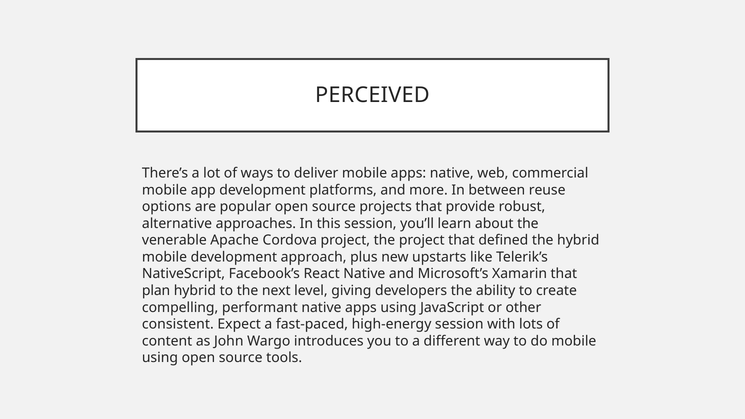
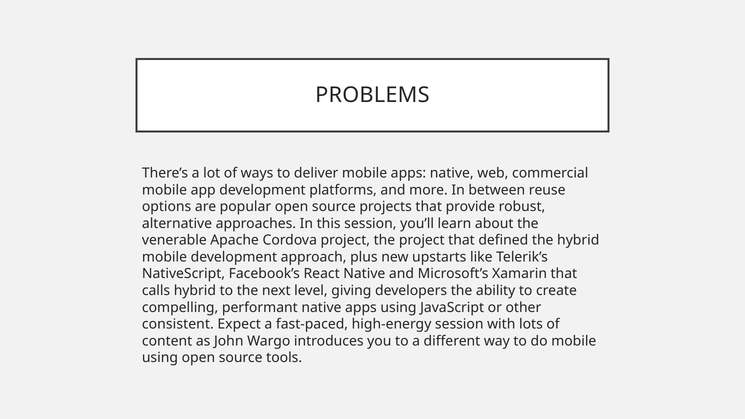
PERCEIVED: PERCEIVED -> PROBLEMS (372, 95)
plan: plan -> calls (156, 291)
